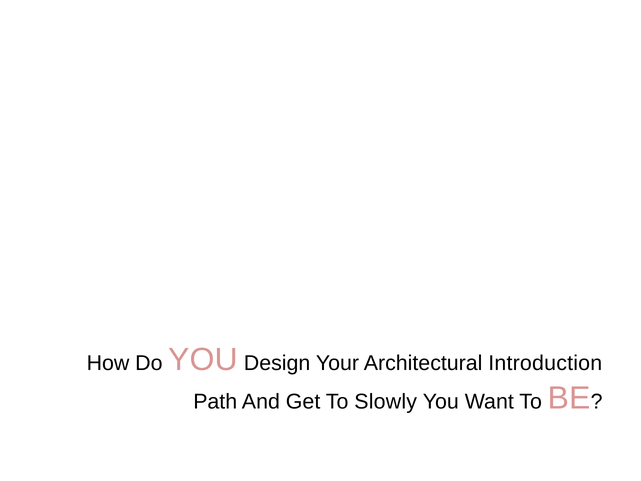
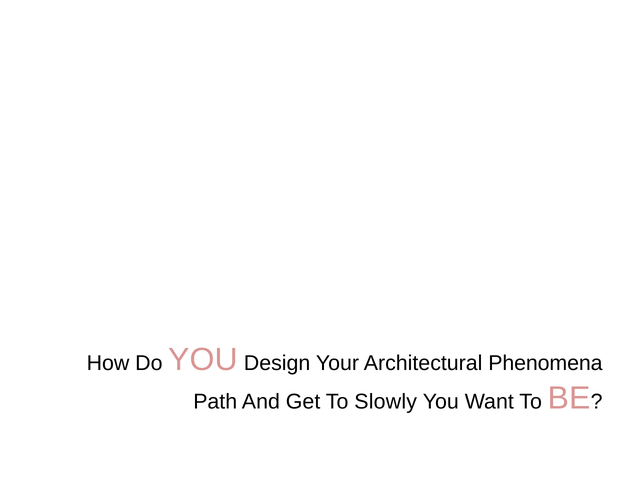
Introduction: Introduction -> Phenomena (545, 363)
